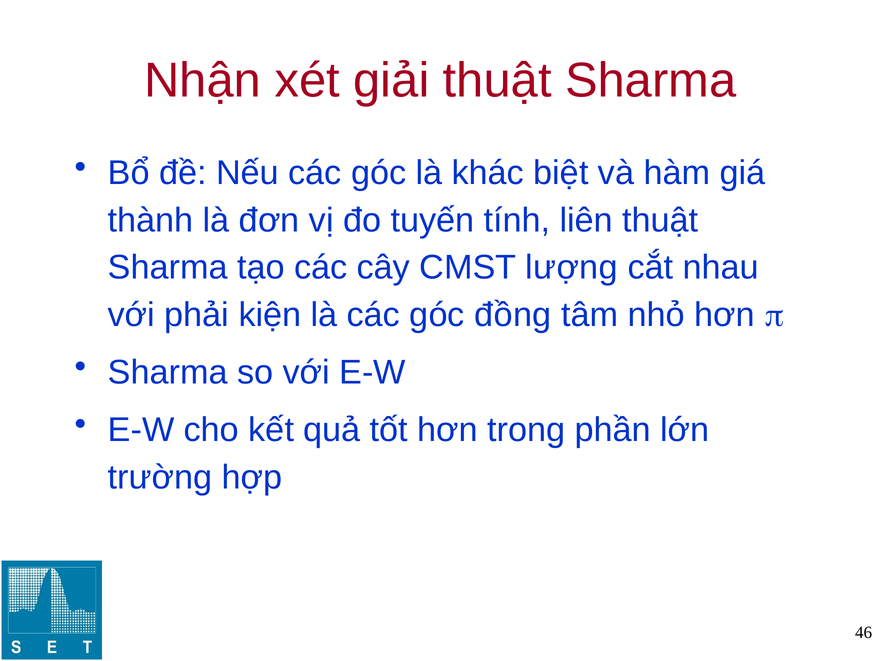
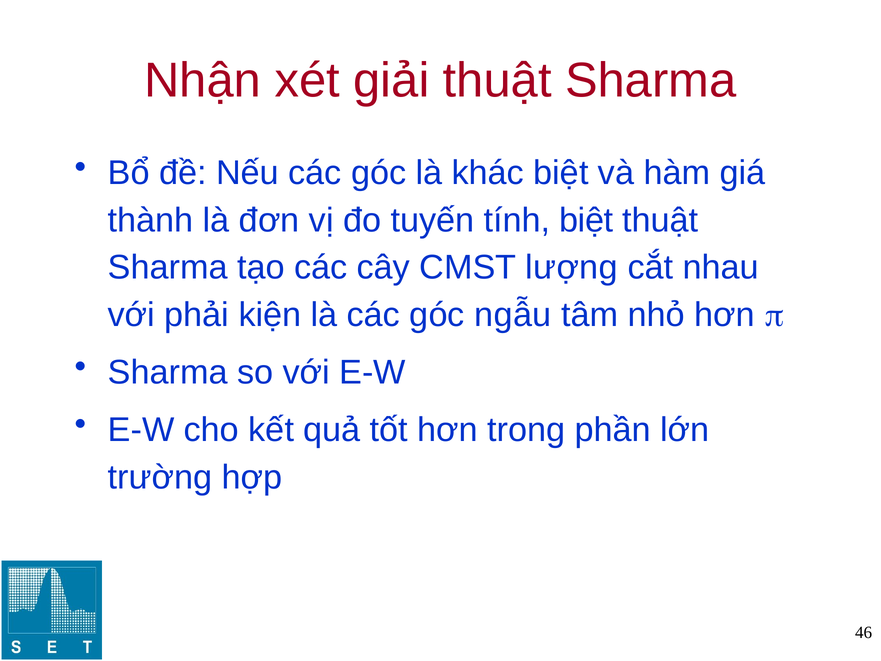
tính liên: liên -> biệt (586, 220)
đồng: đồng -> ngẫu (513, 315)
